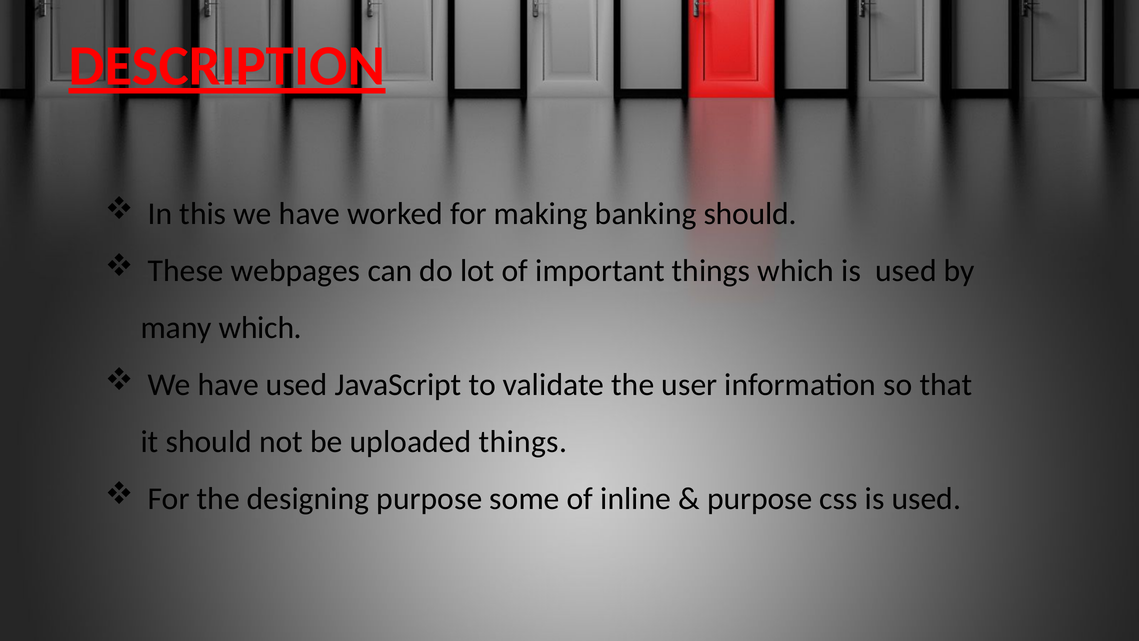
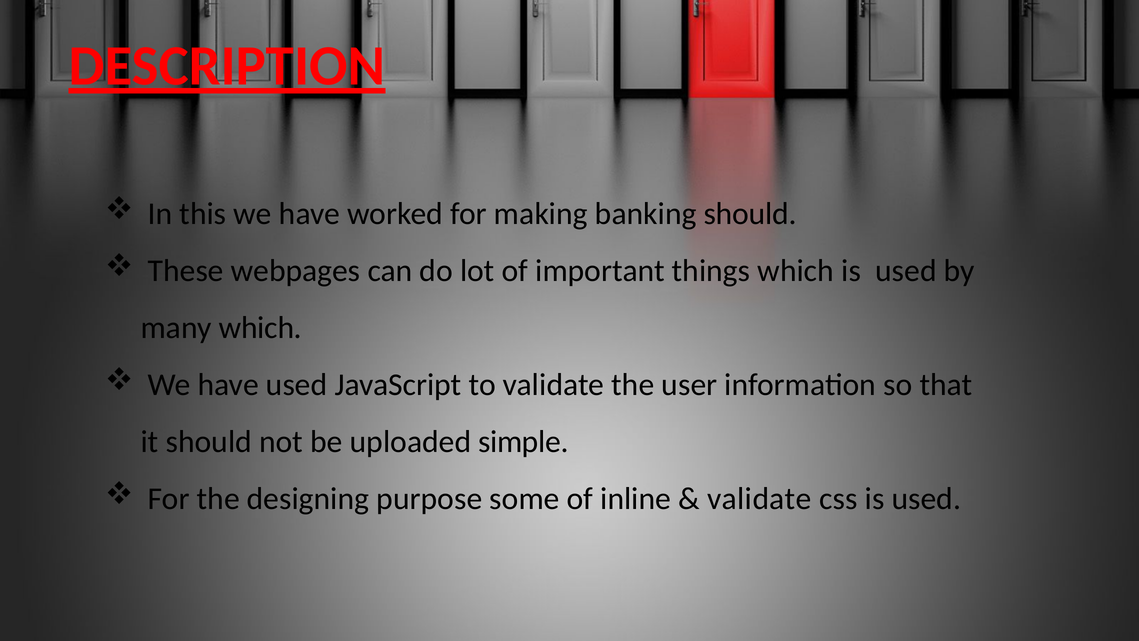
uploaded things: things -> simple (523, 442)
purpose: purpose -> validate (759, 499)
